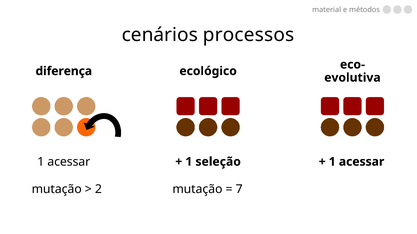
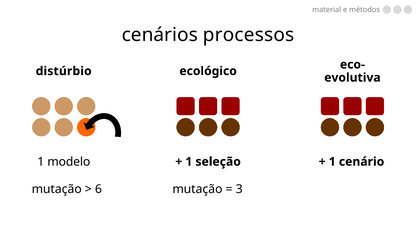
diferença: diferença -> distúrbio (64, 71)
acessar: acessar -> modelo (69, 162)
acessar: acessar -> cenário (362, 162)
2: 2 -> 6 (98, 190)
7: 7 -> 3 (239, 190)
